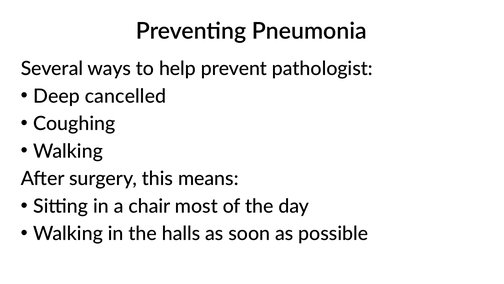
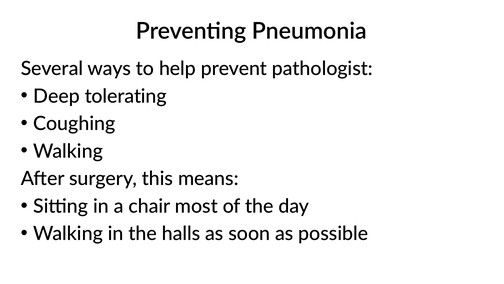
cancelled: cancelled -> tolerating (126, 96)
